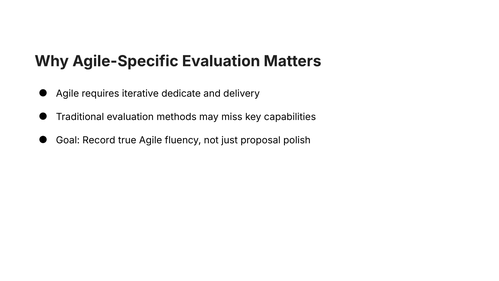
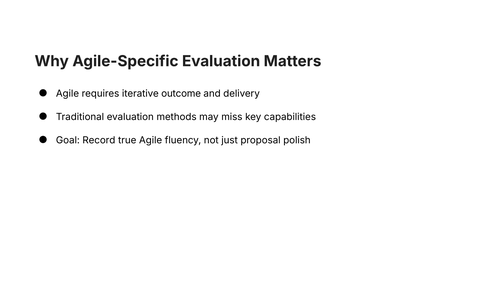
dedicate: dedicate -> outcome (181, 94)
